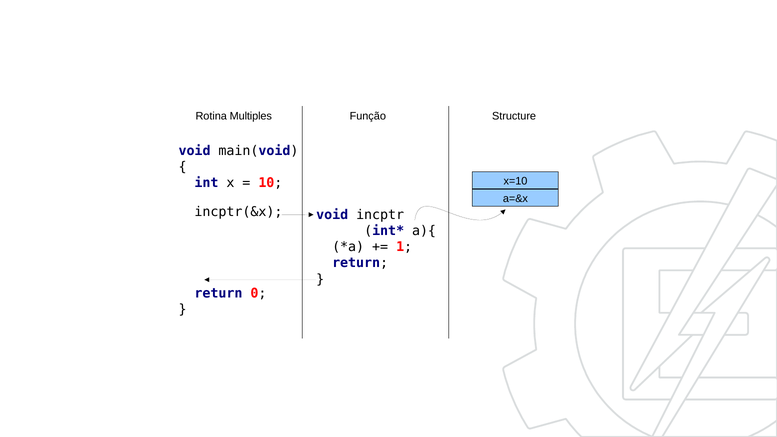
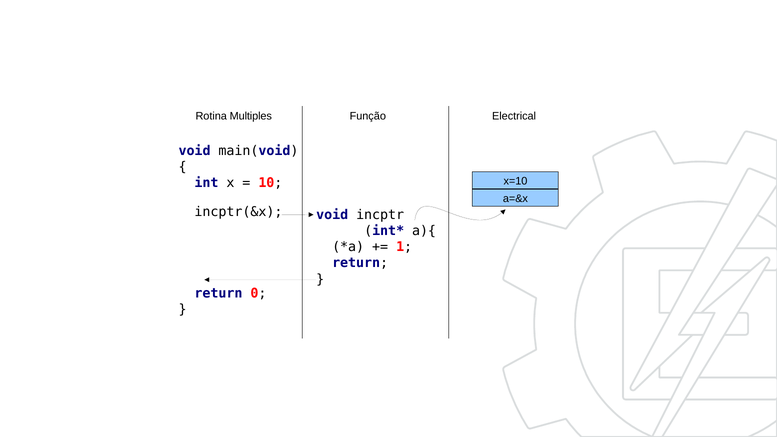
Structure: Structure -> Electrical (514, 116)
